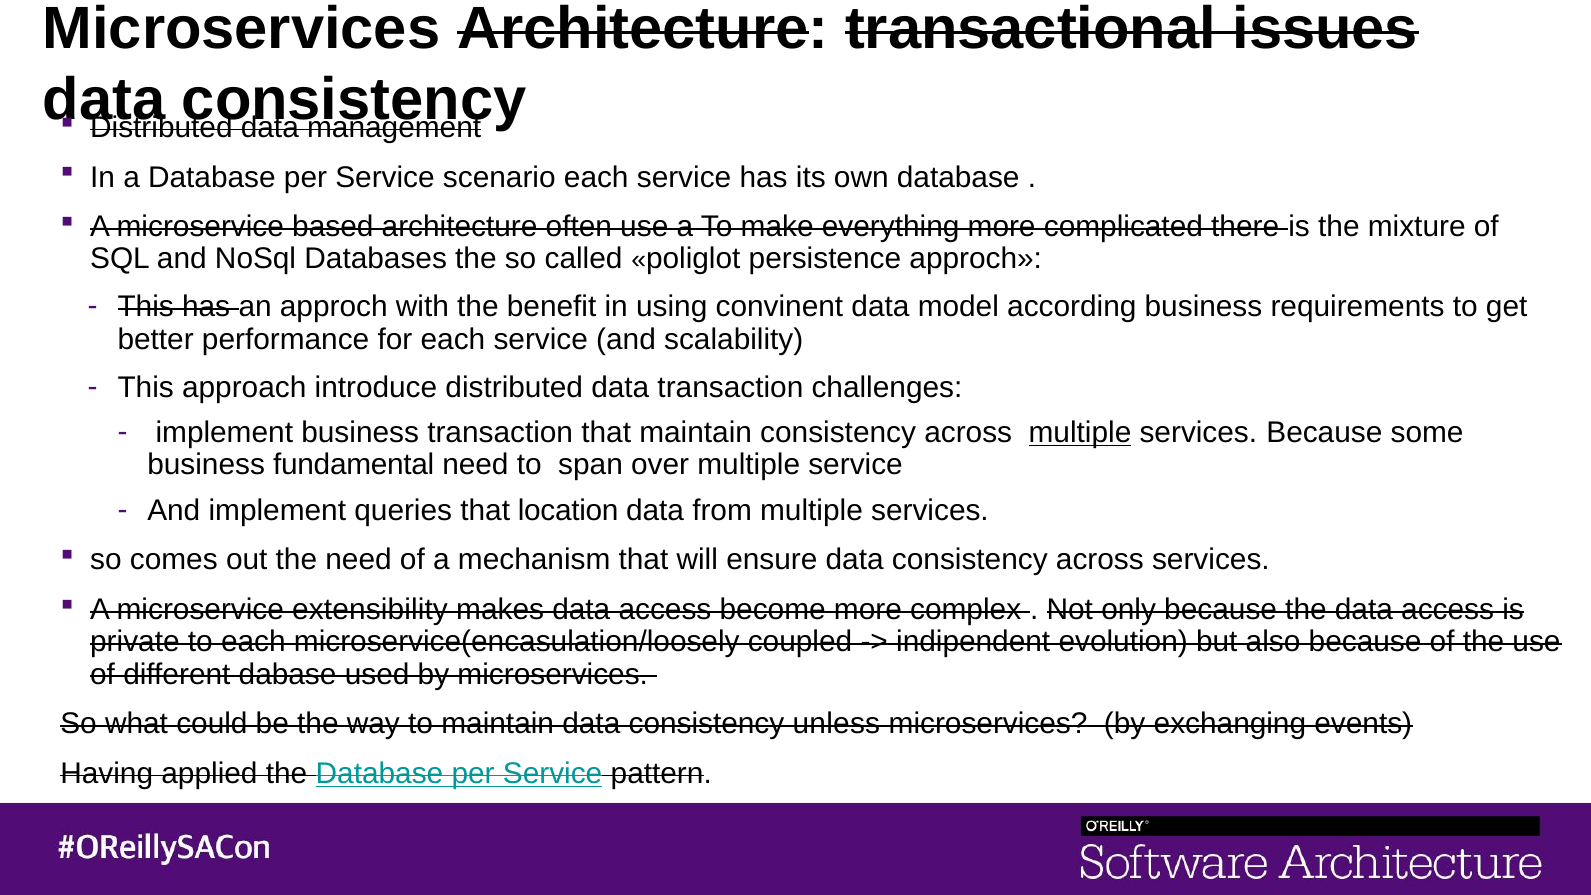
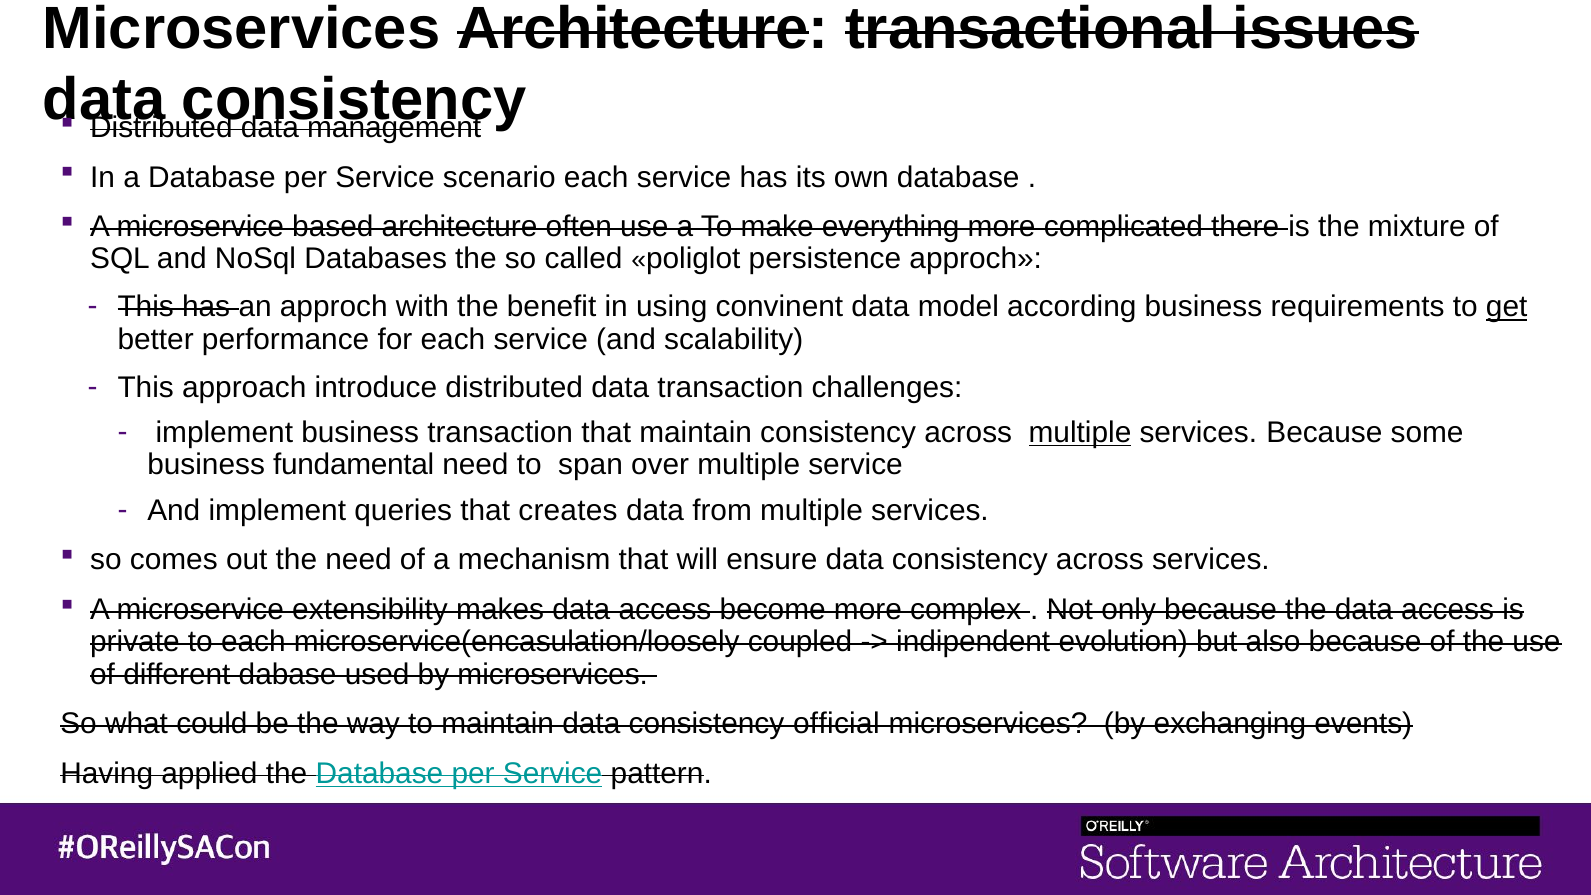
get underline: none -> present (1507, 307)
location: location -> creates (568, 510)
unless: unless -> official (836, 724)
